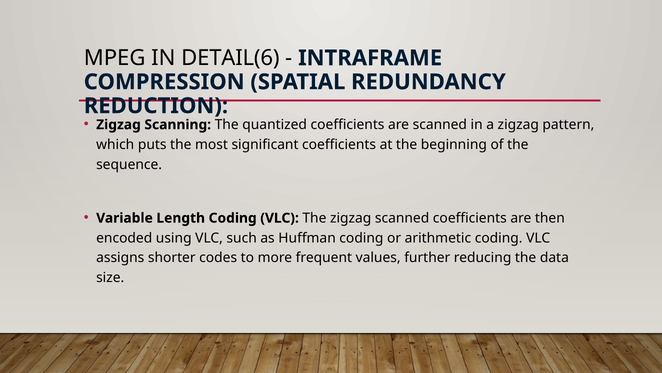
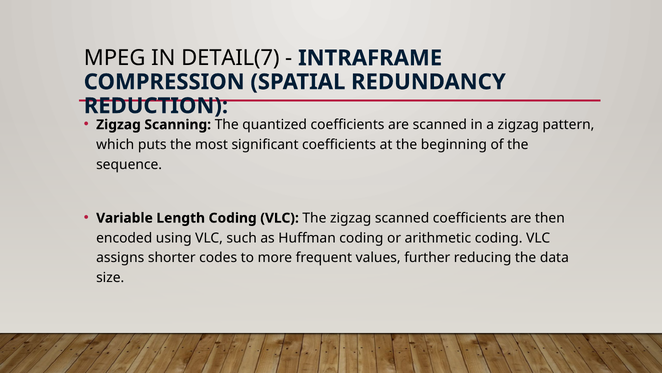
DETAIL(6: DETAIL(6 -> DETAIL(7 (230, 58)
